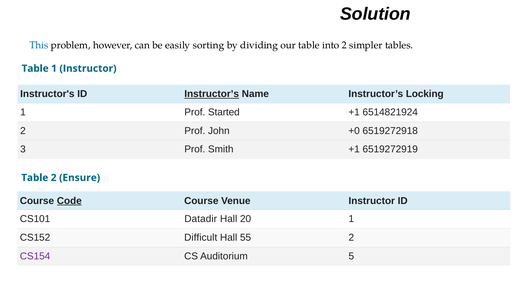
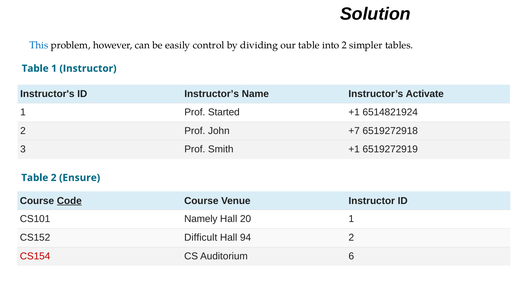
sorting: sorting -> control (209, 45)
Instructor’s underline: present -> none (212, 94)
Locking: Locking -> Activate (425, 94)
+0: +0 -> +7 (354, 131)
Datadir: Datadir -> Namely (201, 219)
55: 55 -> 94 (246, 237)
CS154 colour: purple -> red (35, 256)
5: 5 -> 6 (351, 256)
